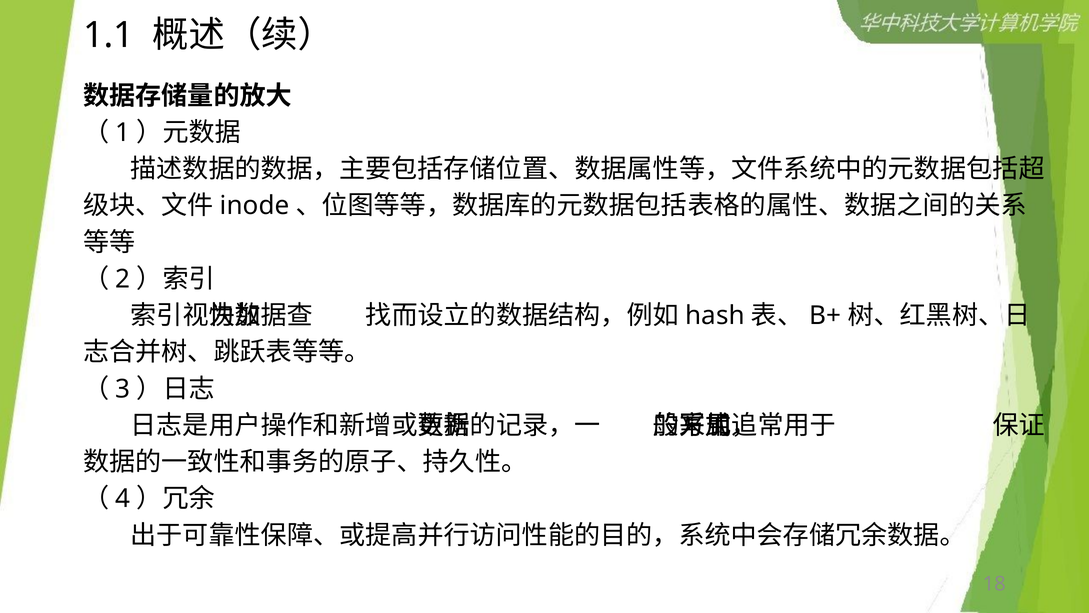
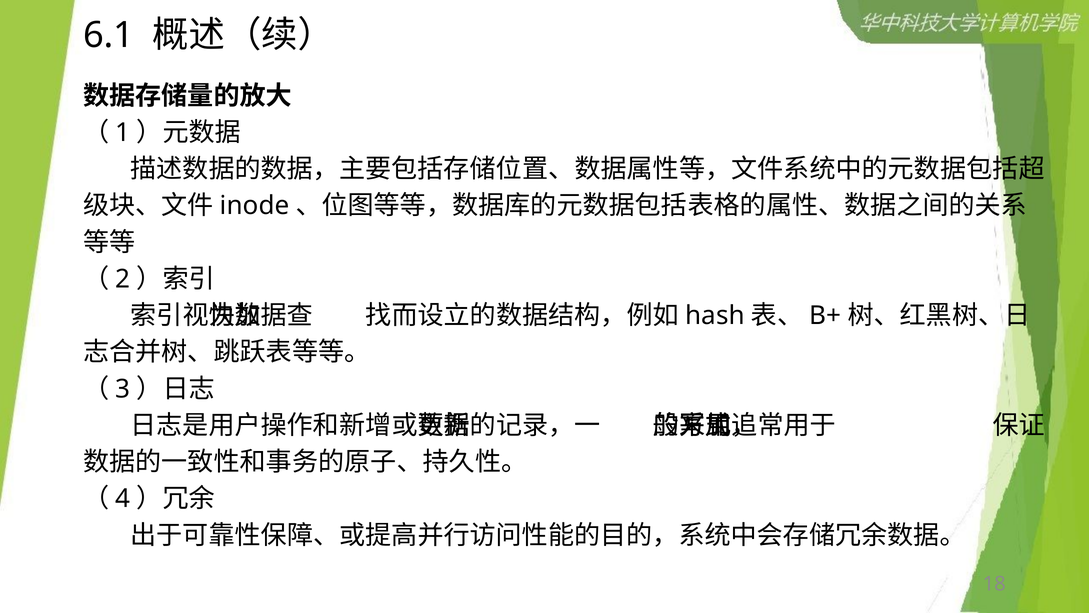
1.1: 1.1 -> 6.1 (109, 35)
